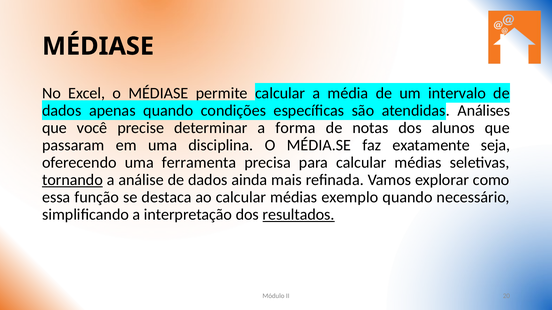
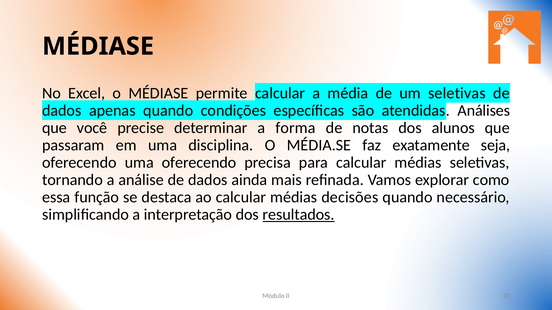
intervalo: intervalo -> seletivas (457, 93)
uma ferramenta: ferramenta -> oferecendo (199, 163)
tornando underline: present -> none (72, 180)
exemplo: exemplo -> decisões (350, 197)
